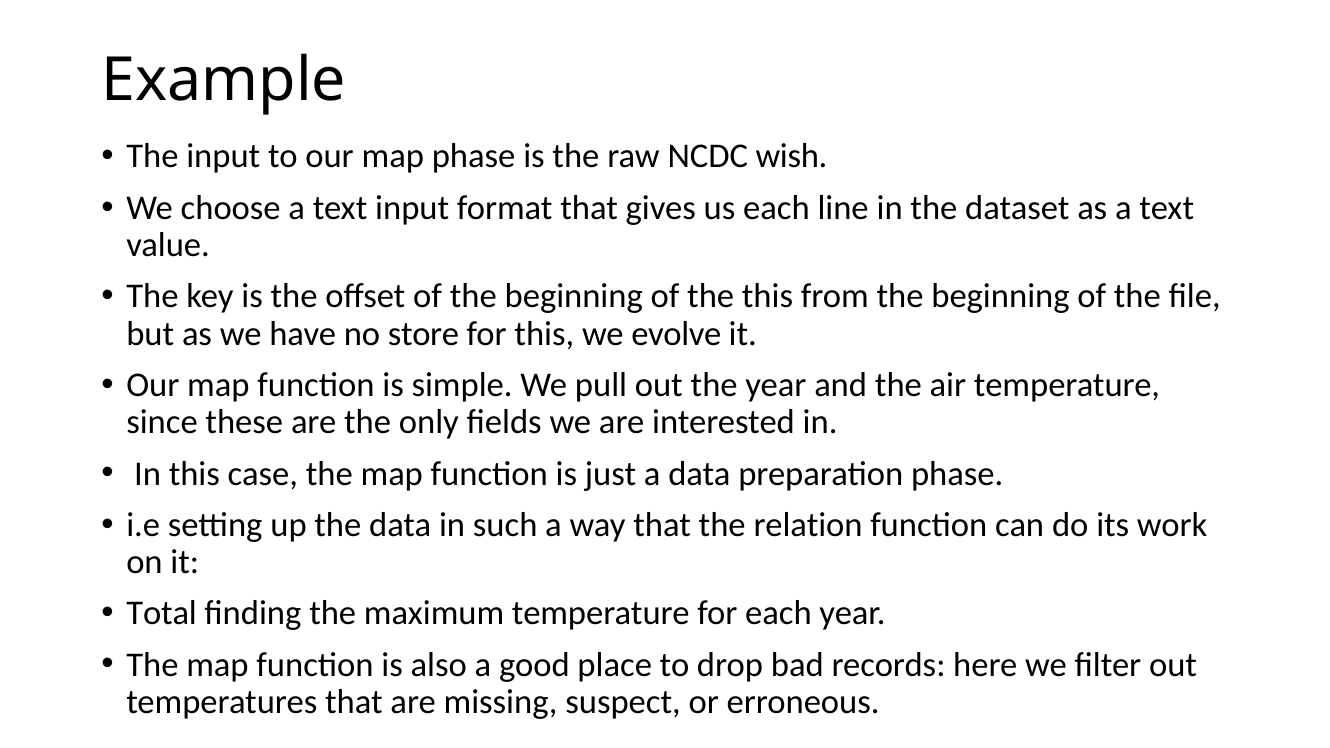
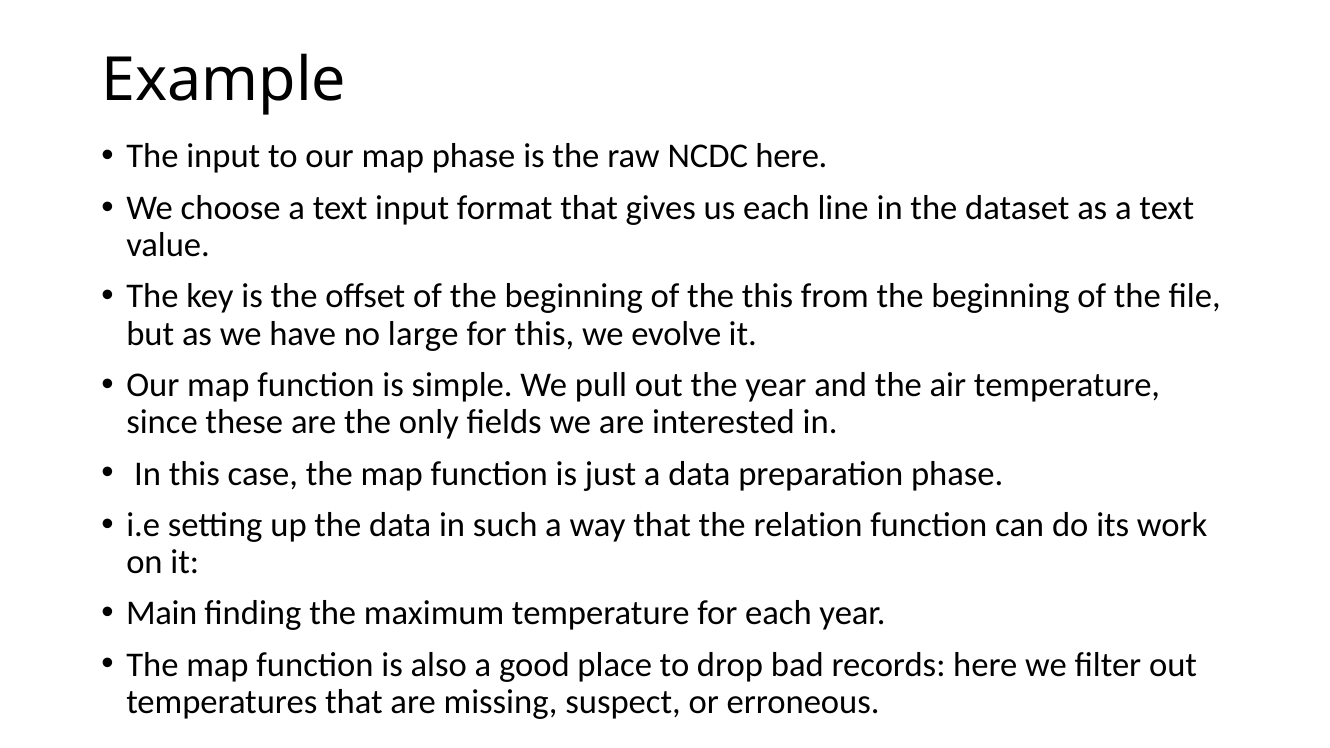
NCDC wish: wish -> here (791, 156)
store: store -> large (423, 334)
Total: Total -> Main (162, 614)
